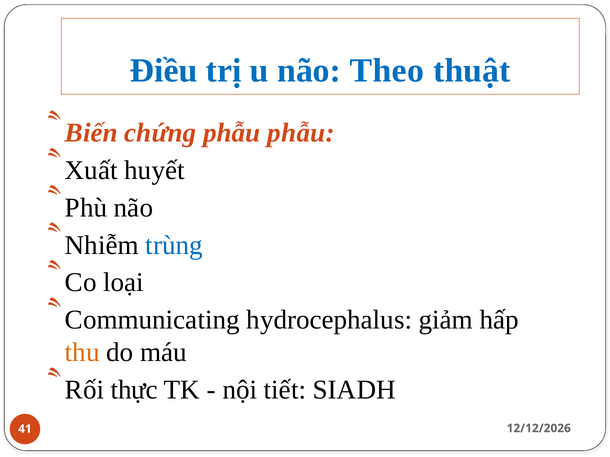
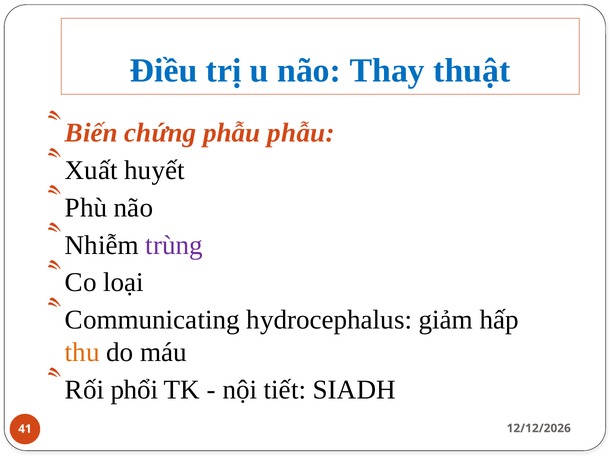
Theo: Theo -> Thay (387, 70)
trùng colour: blue -> purple (174, 245)
thực: thực -> phổi (134, 390)
